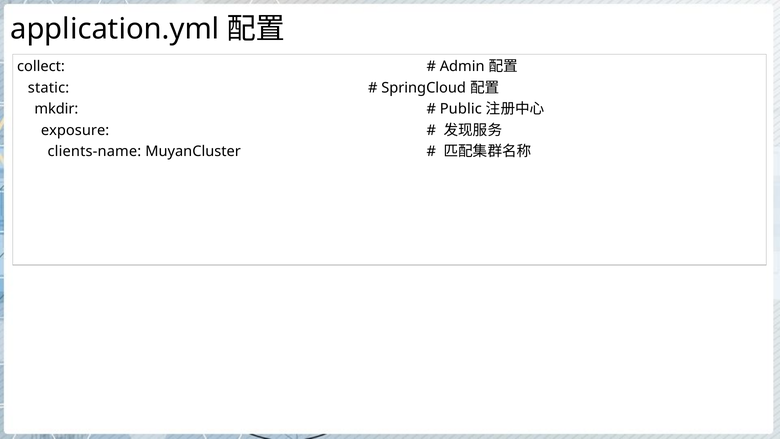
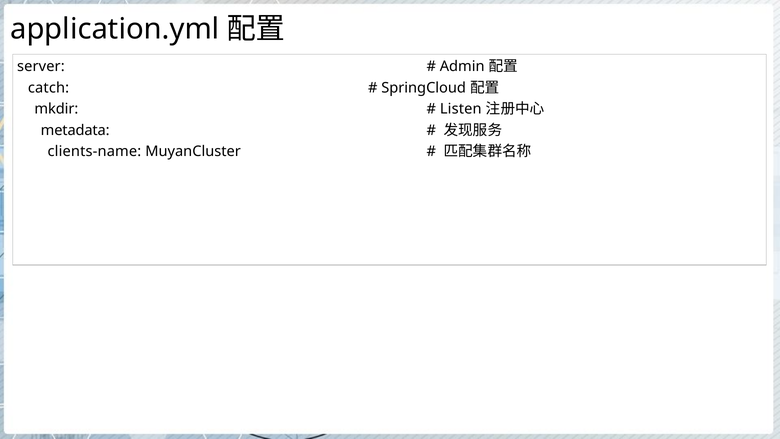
collect: collect -> server (41, 66)
static: static -> catch (49, 88)
Public: Public -> Listen (461, 109)
exposure: exposure -> metadata (75, 130)
